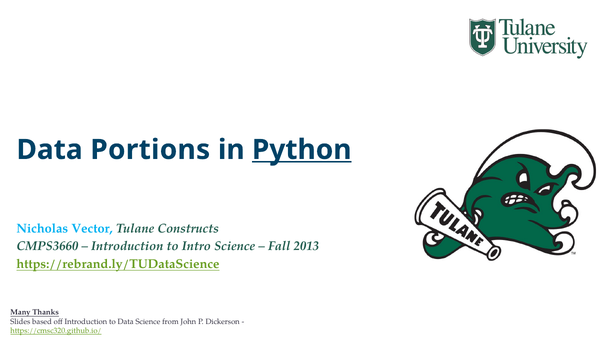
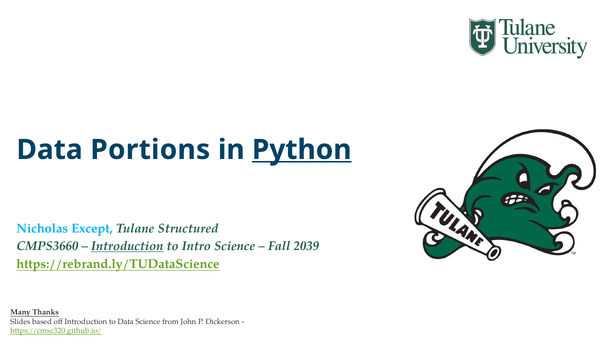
Vector: Vector -> Except (92, 229)
Constructs: Constructs -> Structured (188, 229)
Introduction underline: none -> present (127, 246)
2013: 2013 -> 2039 (306, 246)
